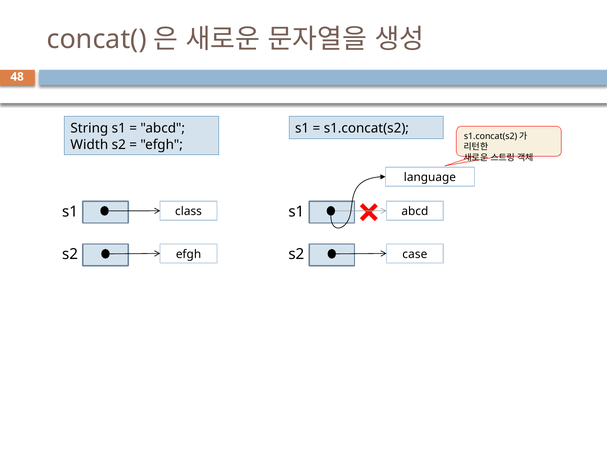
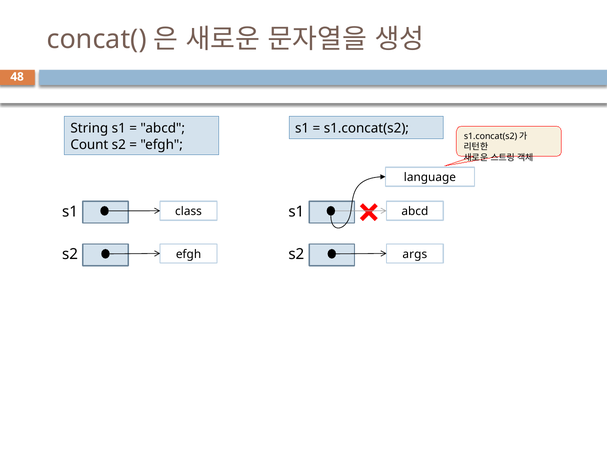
Width: Width -> Count (89, 145)
case: case -> args (415, 254)
